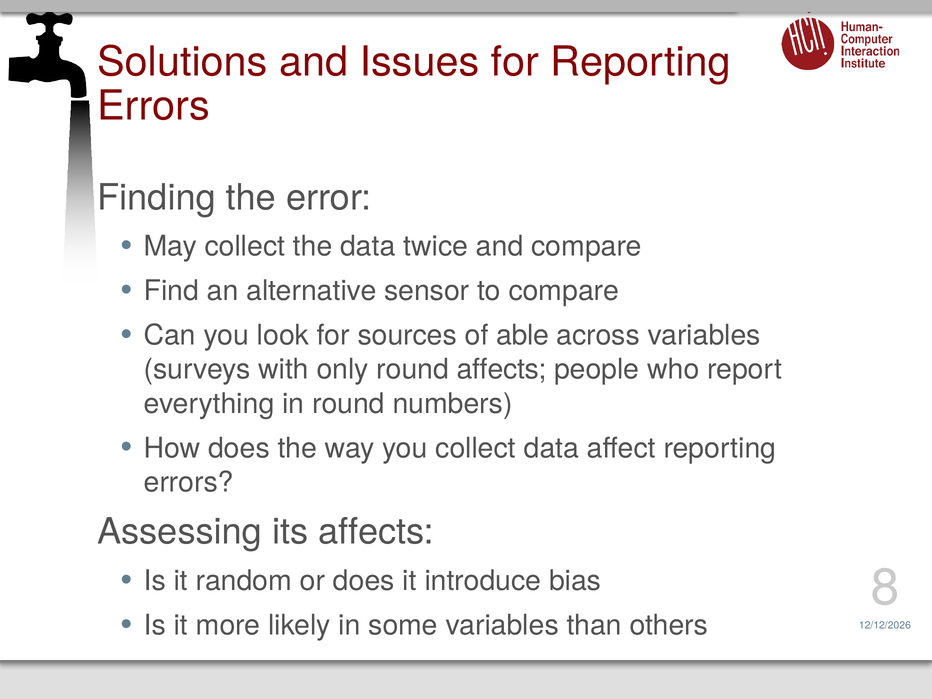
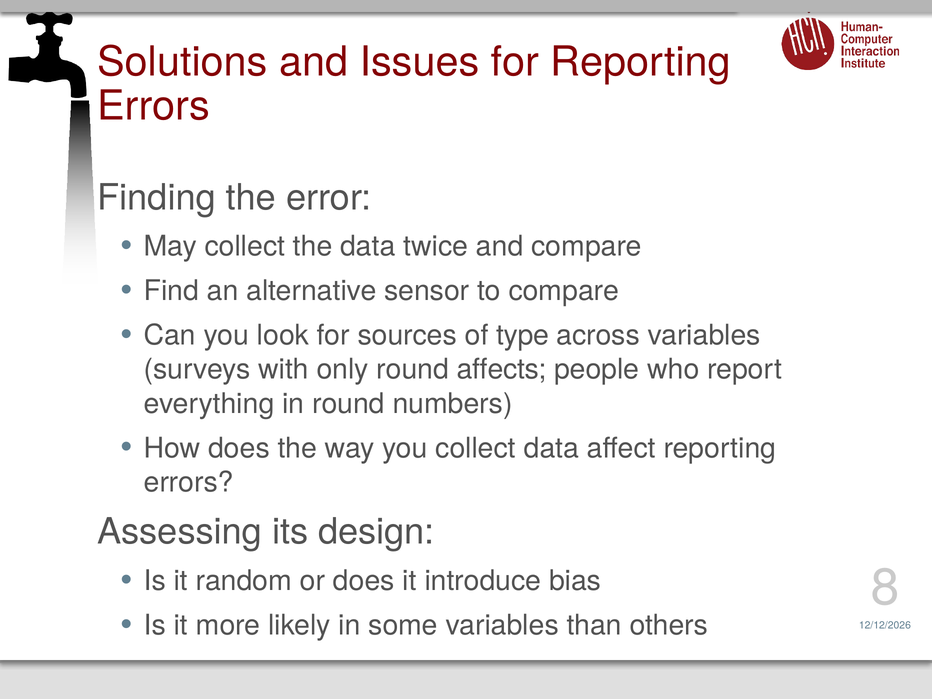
able: able -> type (523, 335)
its affects: affects -> design (376, 532)
